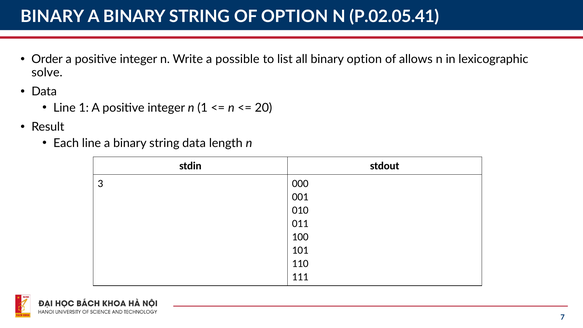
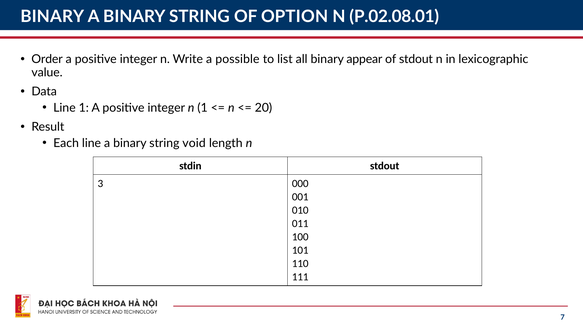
P.02.05.41: P.02.05.41 -> P.02.08.01 (394, 17)
binary option: option -> appear (364, 59)
of allows: allows -> stdout (416, 59)
solve: solve -> value (47, 72)
string data: data -> void (194, 143)
